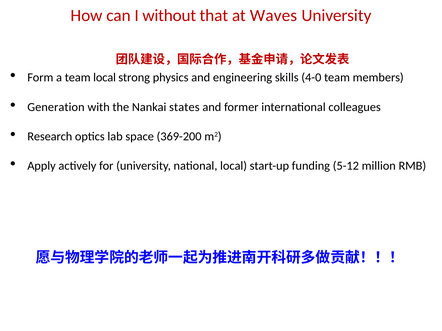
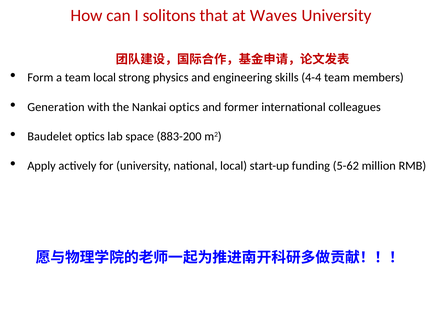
without: without -> solitons (169, 16)
4-0: 4-0 -> 4-4 (311, 78)
Nankai states: states -> optics (184, 107)
Research: Research -> Baudelet (50, 137)
369-200: 369-200 -> 883-200 (179, 137)
5-12: 5-12 -> 5-62 (346, 166)
